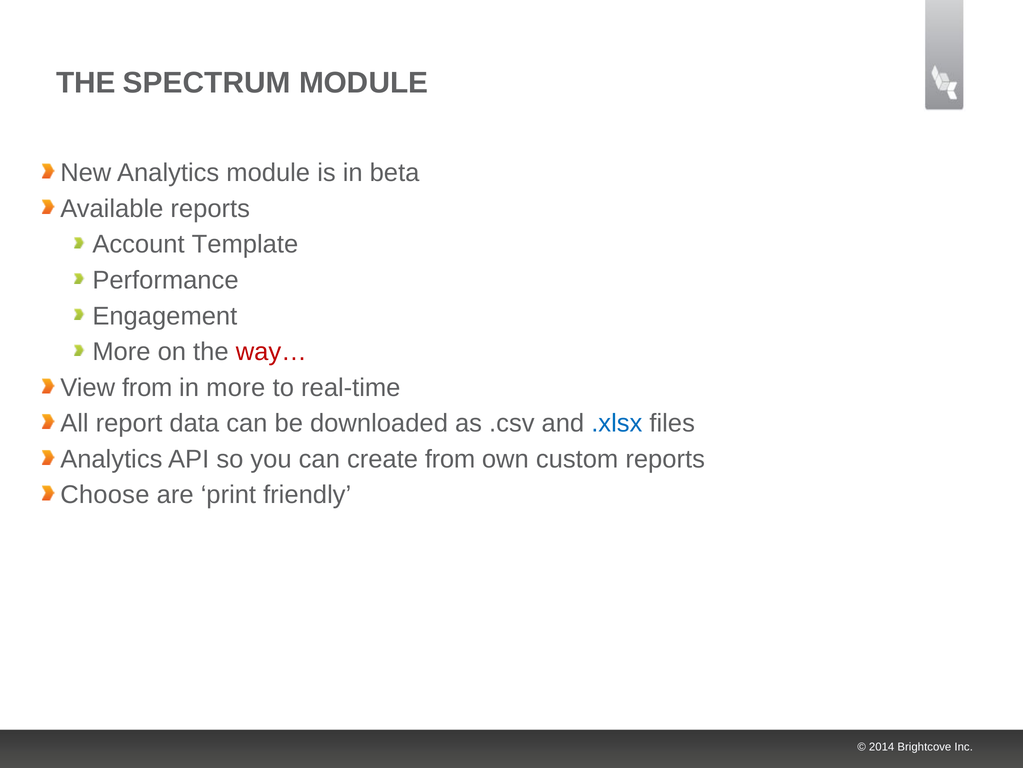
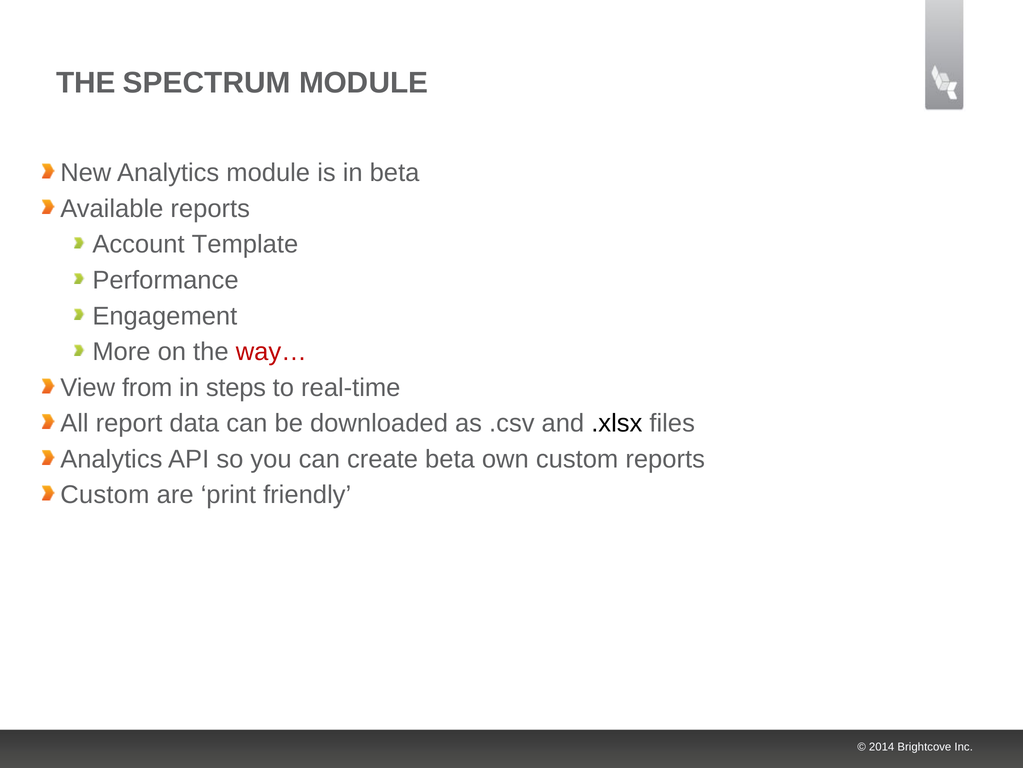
in more: more -> steps (236, 387)
.xlsx colour: blue -> black (617, 423)
create from: from -> beta (450, 459)
Choose: Choose -> Custom (105, 495)
